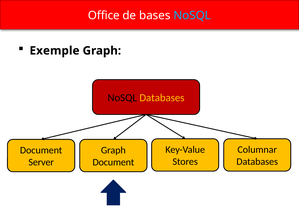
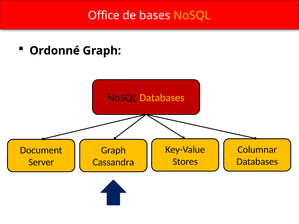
NoSQL colour: light blue -> yellow (192, 16)
Exemple: Exemple -> Ordonné (55, 51)
Document: Document -> Cassandra (113, 162)
